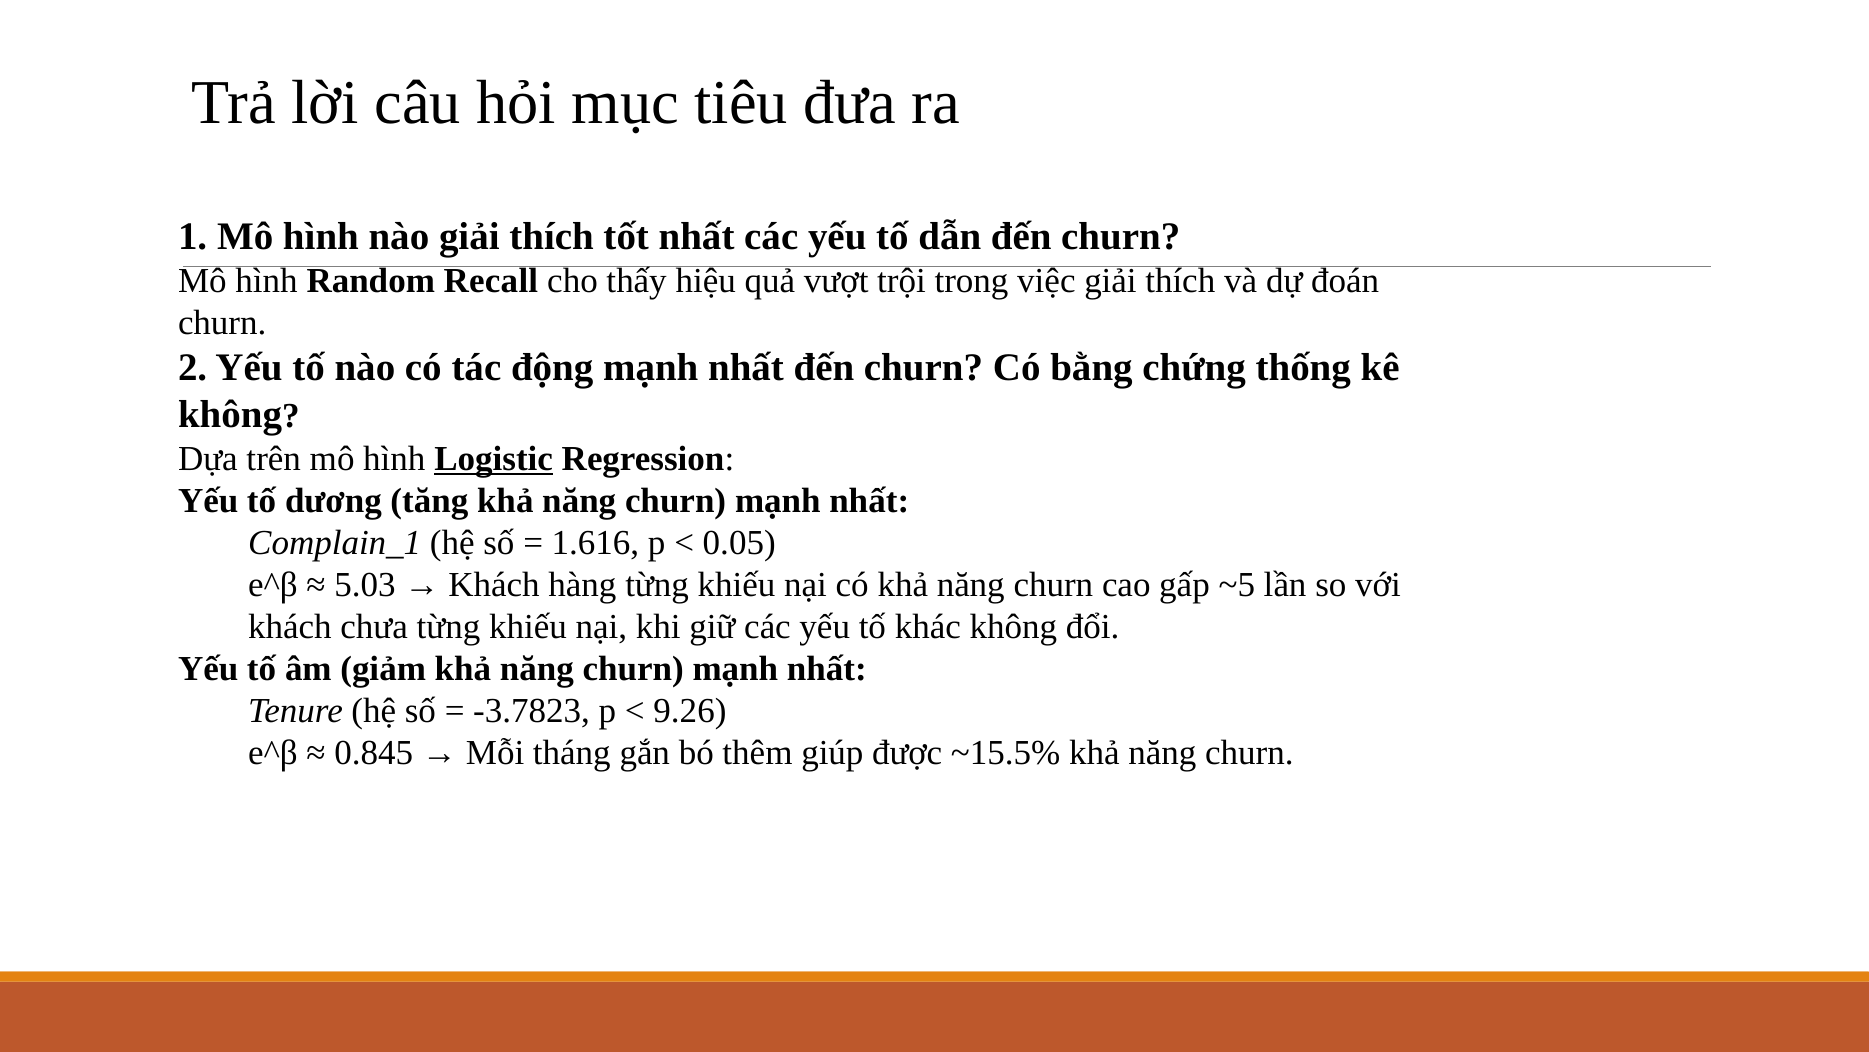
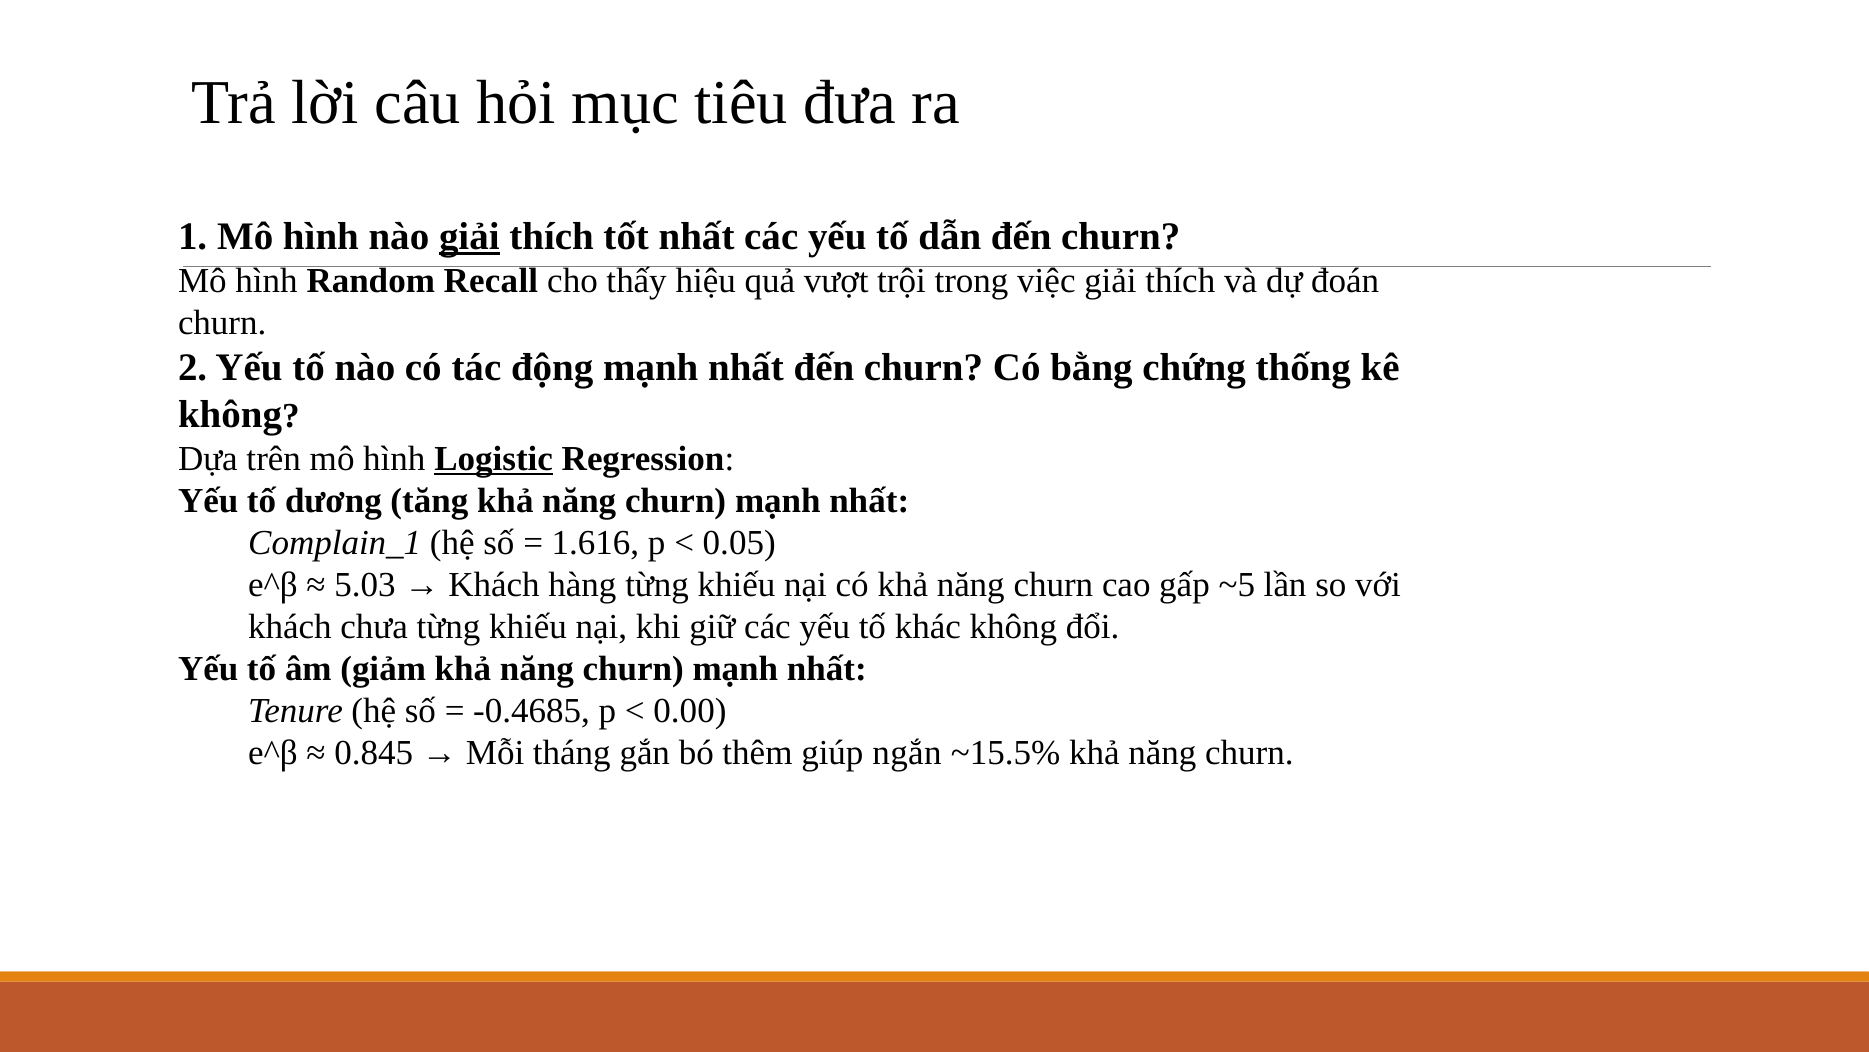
giải underline: none -> present (469, 236)
-3.7823: -3.7823 -> -0.4685 (532, 710)
9.26: 9.26 -> 0.00 (690, 710)
được: được -> ngắn (907, 753)
